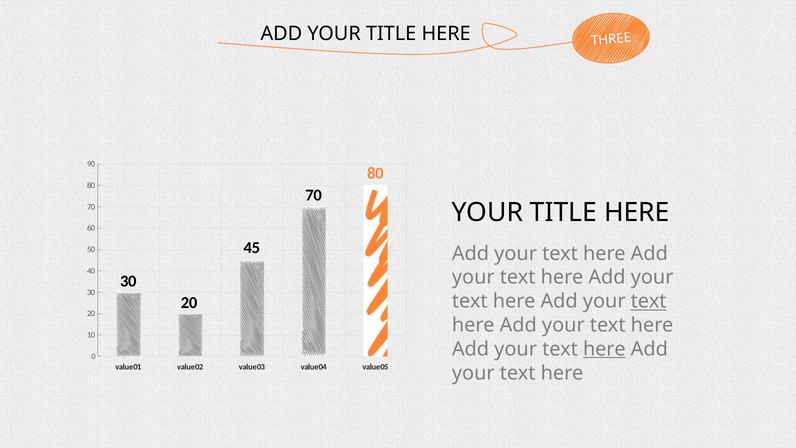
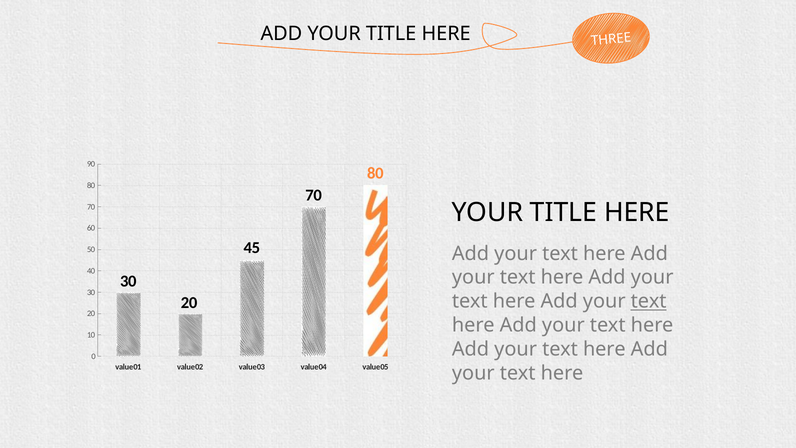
here underline: present -> none (604, 349)
